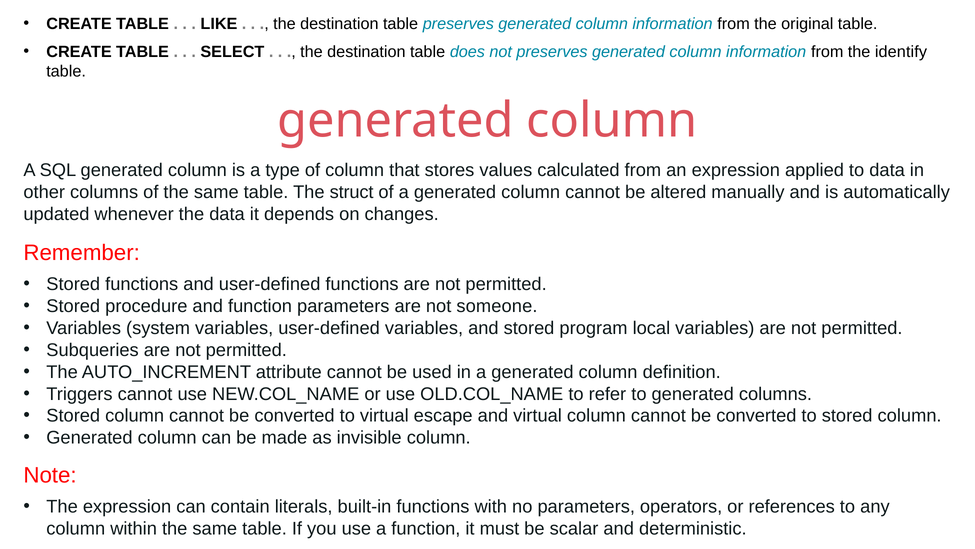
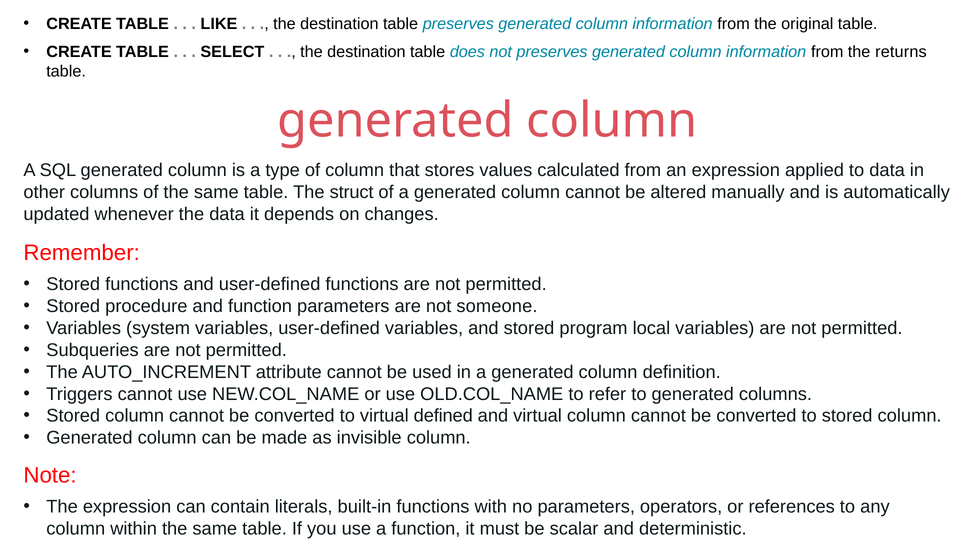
identify: identify -> returns (901, 52)
escape: escape -> defined (443, 415)
